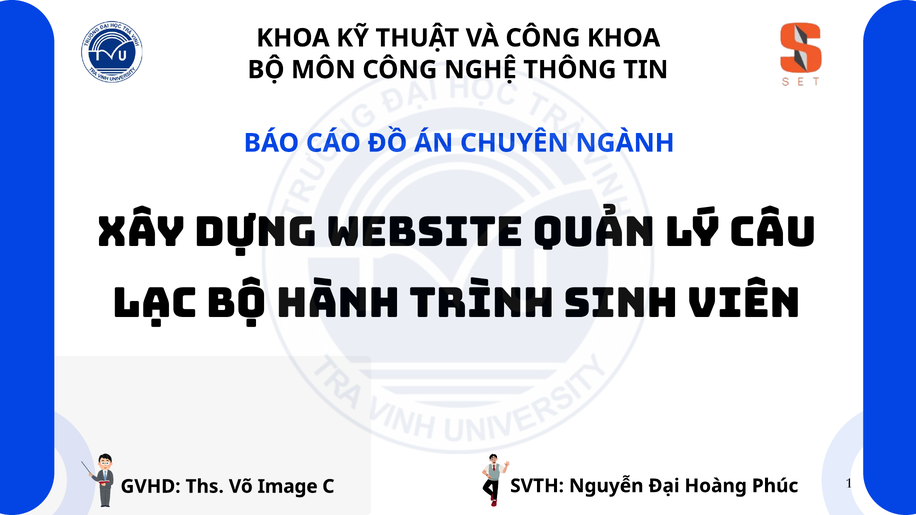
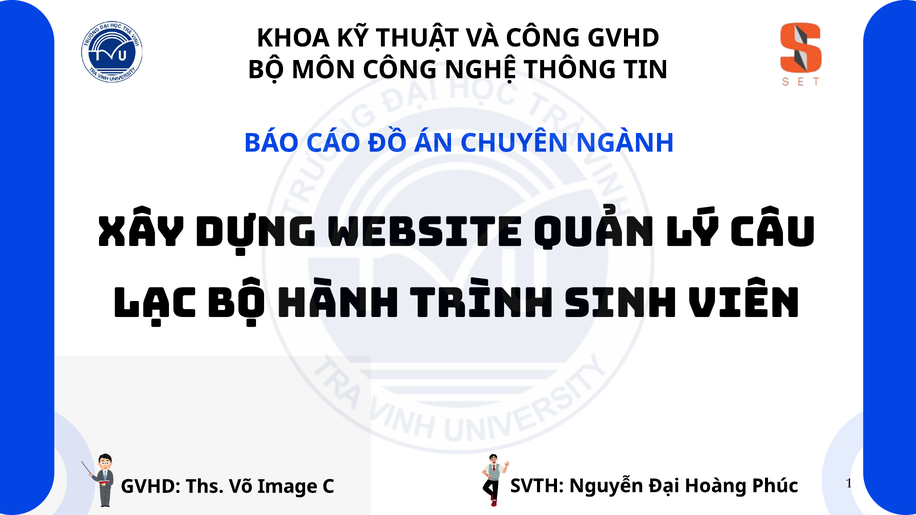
CÔNG KHOA: KHOA -> GVHD (623, 38)
